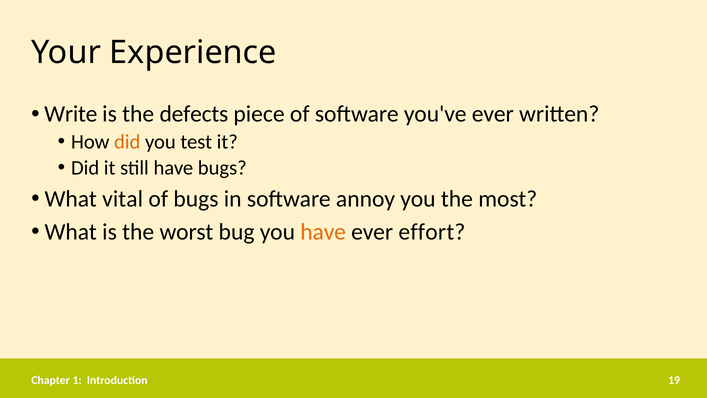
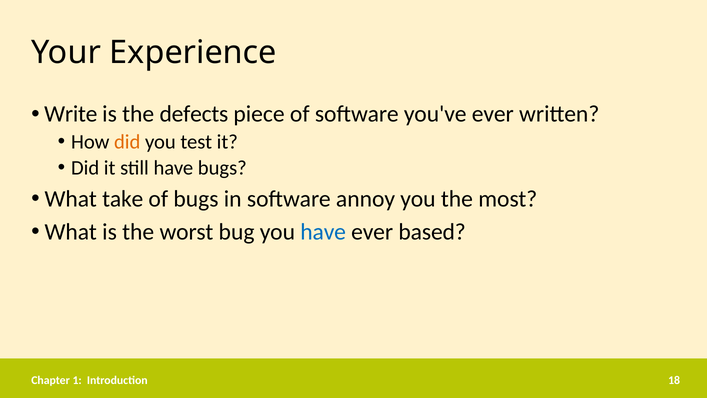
vital: vital -> take (123, 199)
have colour: orange -> blue (323, 232)
effort: effort -> based (432, 232)
19: 19 -> 18 (674, 380)
